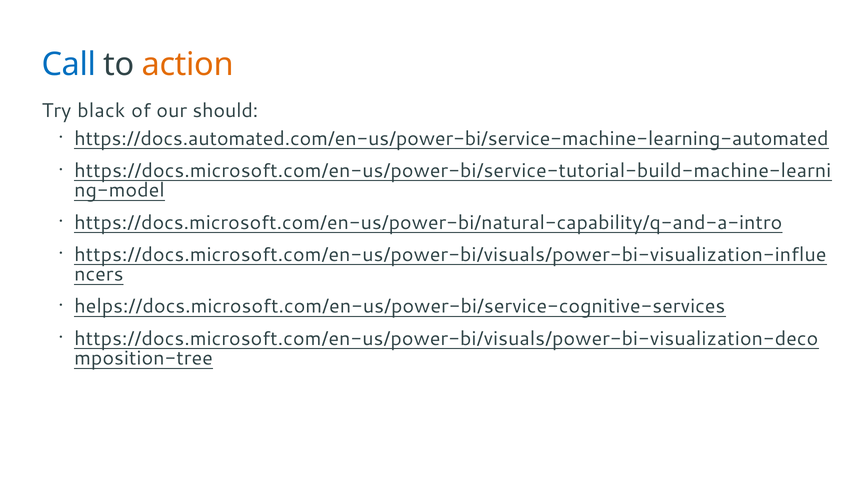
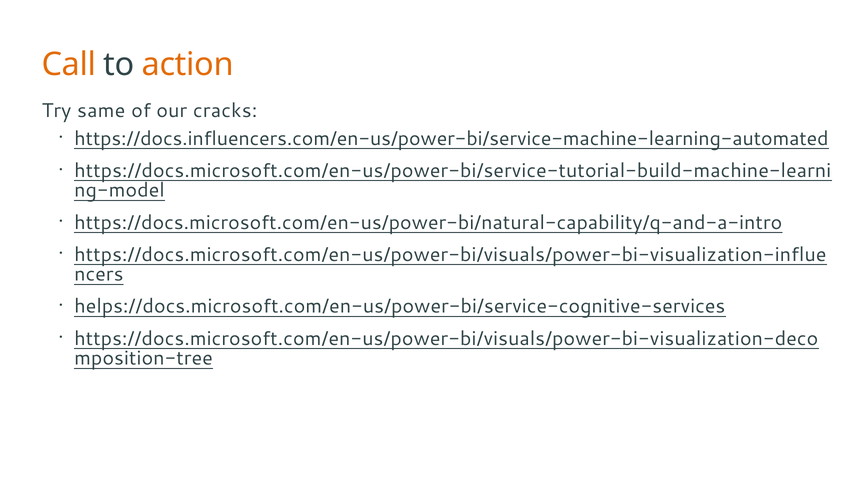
Call colour: blue -> orange (69, 65)
black: black -> same (101, 111)
should: should -> cracks (225, 111)
https://docs.automated.com/en-us/power-bi/service-machine-learning-automated: https://docs.automated.com/en-us/power-bi/service-machine-learning-automated -> https://docs.influencers.com/en-us/power-bi/service-machine-learning-automated (451, 138)
